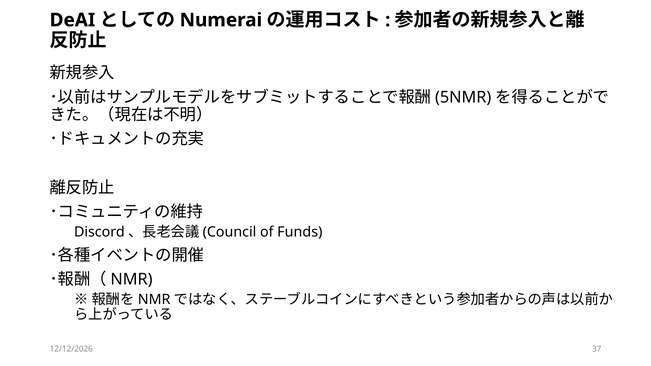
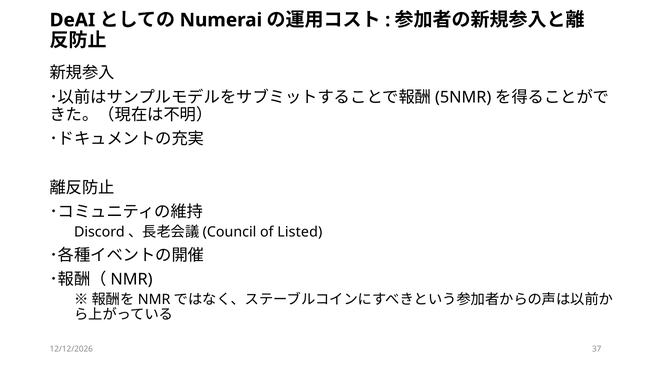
Funds: Funds -> Listed (300, 232)
